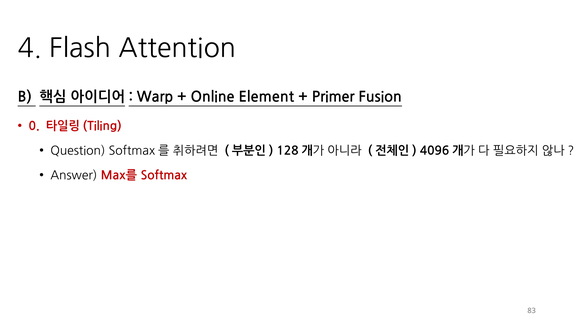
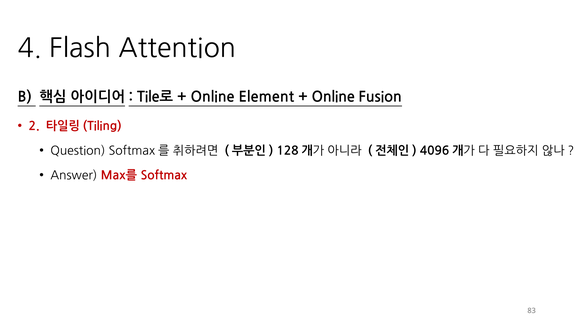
Warp: Warp -> Tile로 (155, 97)
Primer: Primer -> Online (333, 97)
0: 0 -> 2 (34, 126)
